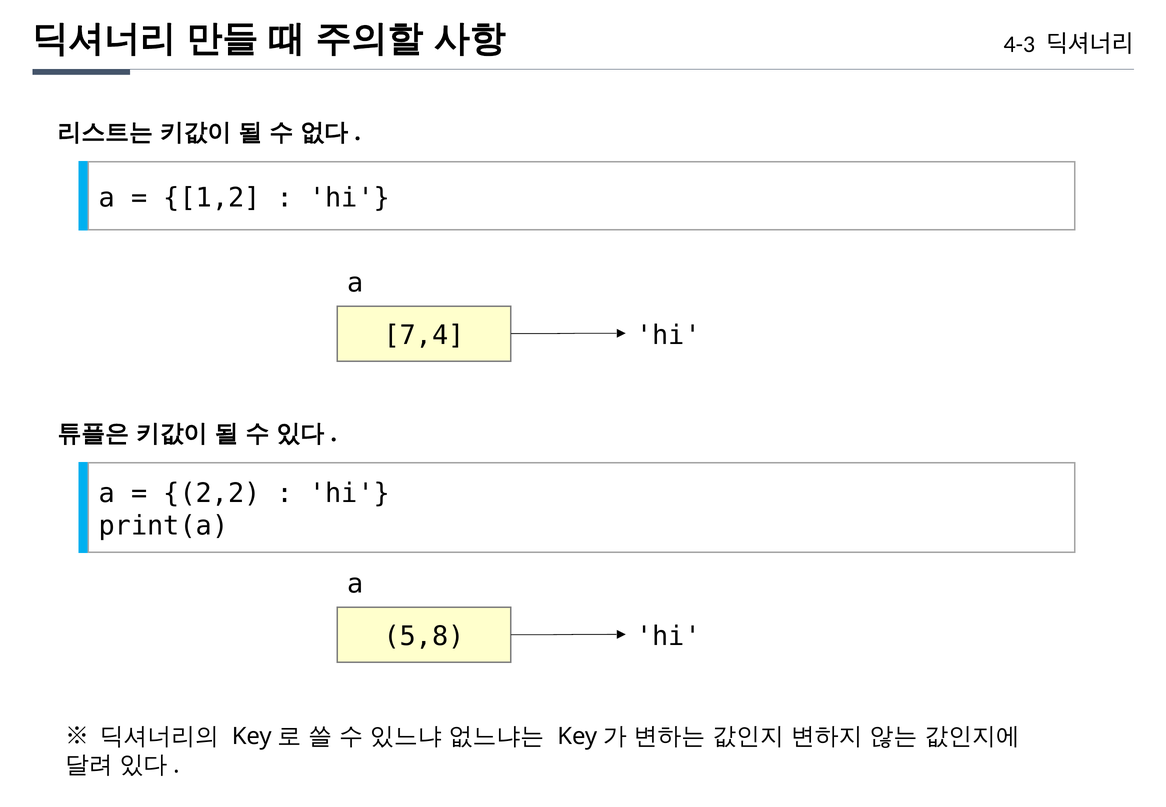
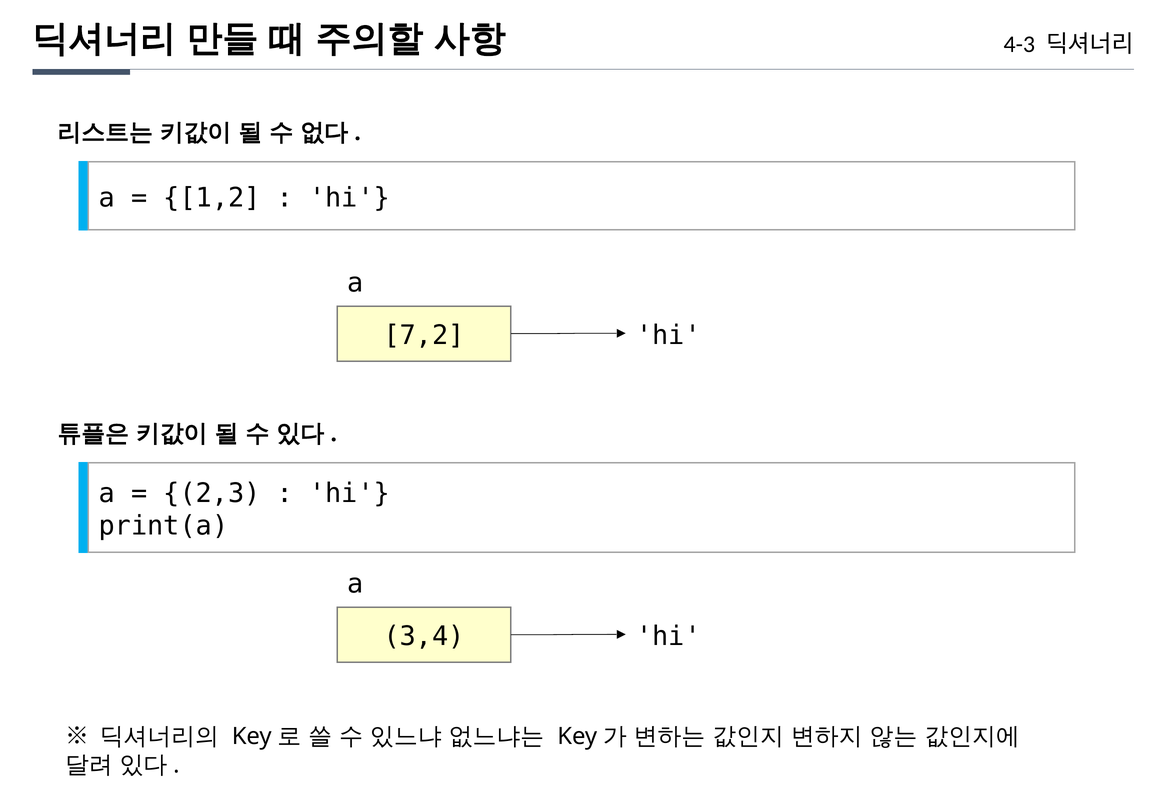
7,4: 7,4 -> 7,2 (424, 336)
2,2: 2,2 -> 2,3 (212, 494)
5,8: 5,8 -> 3,4 (424, 637)
